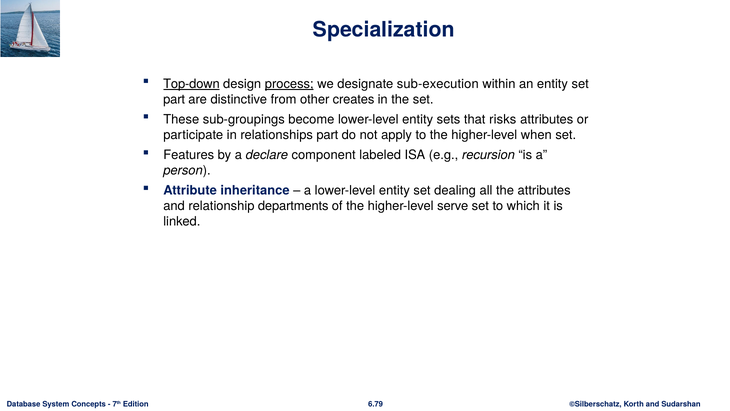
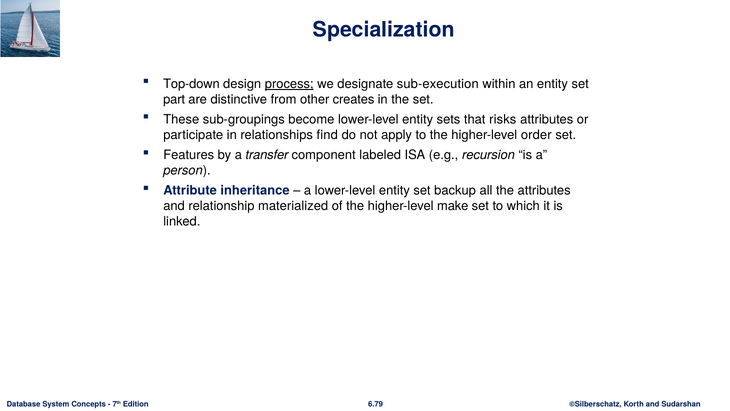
Top-down underline: present -> none (191, 84)
relationships part: part -> find (327, 135)
when: when -> order (536, 135)
declare: declare -> transfer (267, 155)
dealing: dealing -> backup (455, 190)
departments: departments -> materialized (293, 206)
serve: serve -> make (453, 206)
